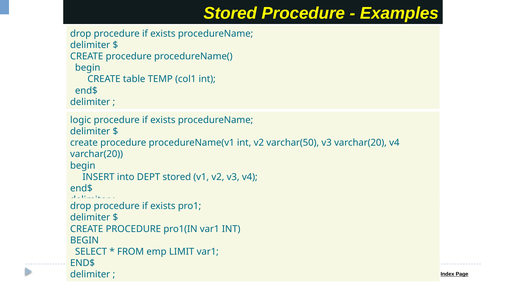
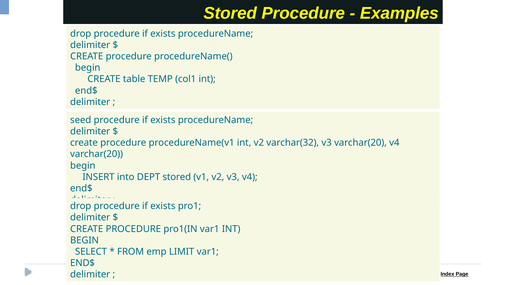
logic: logic -> seed (81, 120)
varchar(50: varchar(50 -> varchar(32 (293, 143)
